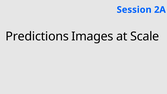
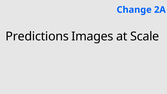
Session: Session -> Change (134, 10)
